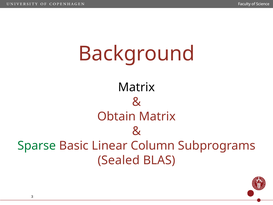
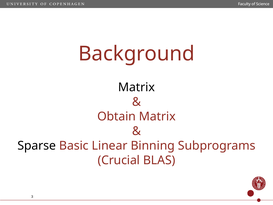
Sparse colour: green -> black (37, 145)
Column: Column -> Binning (153, 145)
Sealed: Sealed -> Crucial (119, 160)
